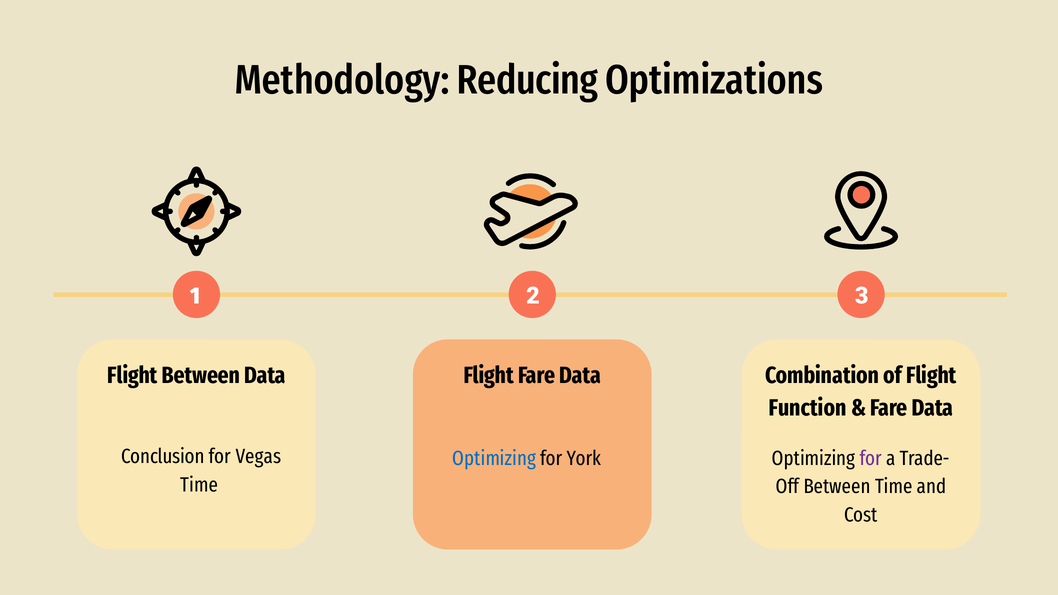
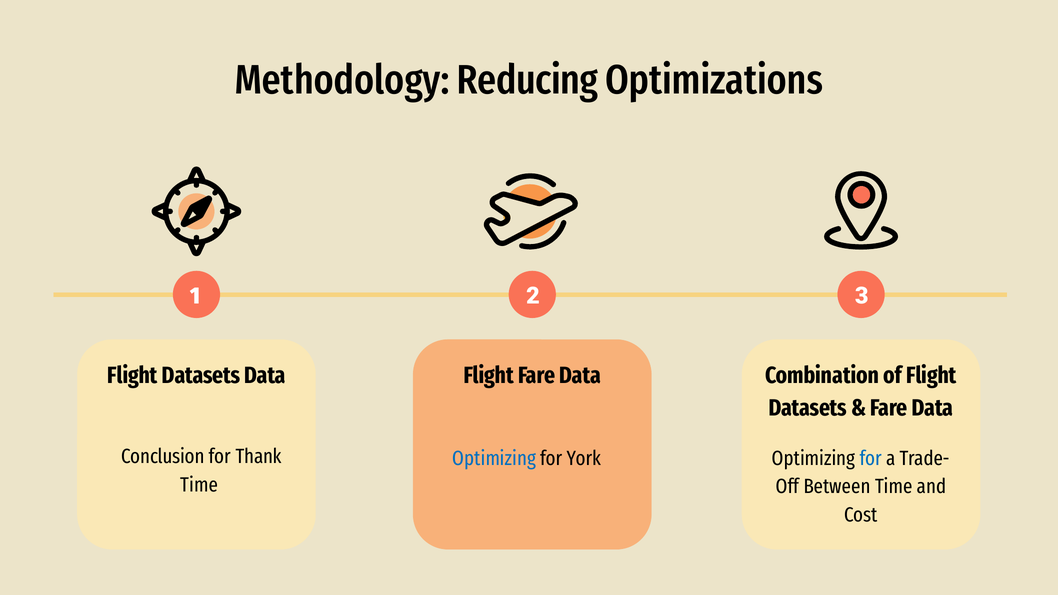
Between: Between -> Datasets (201, 376)
Function: Function -> Datasets (808, 408)
Vegas: Vegas -> Thank (259, 456)
for colour: purple -> blue (871, 458)
